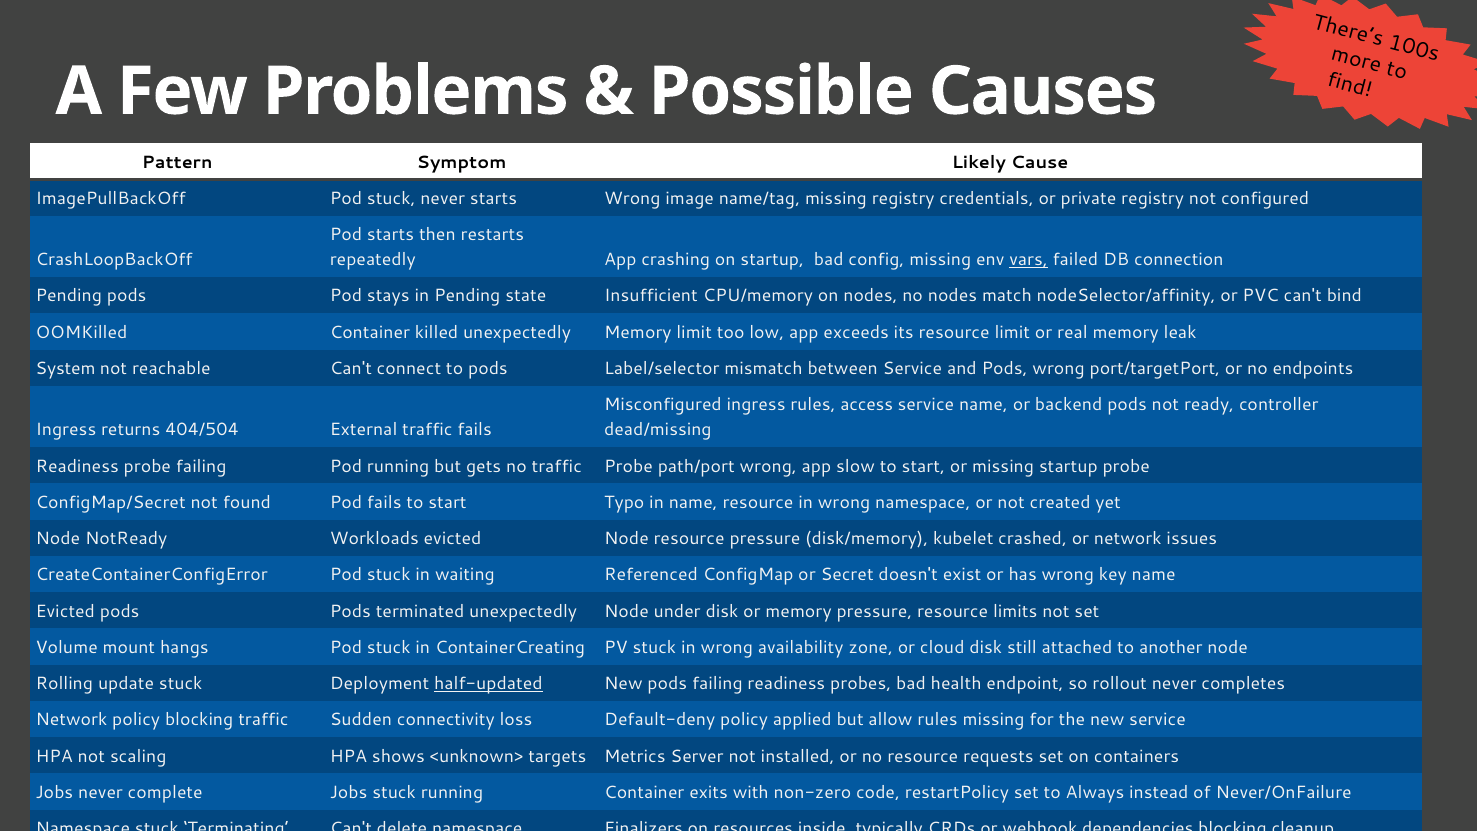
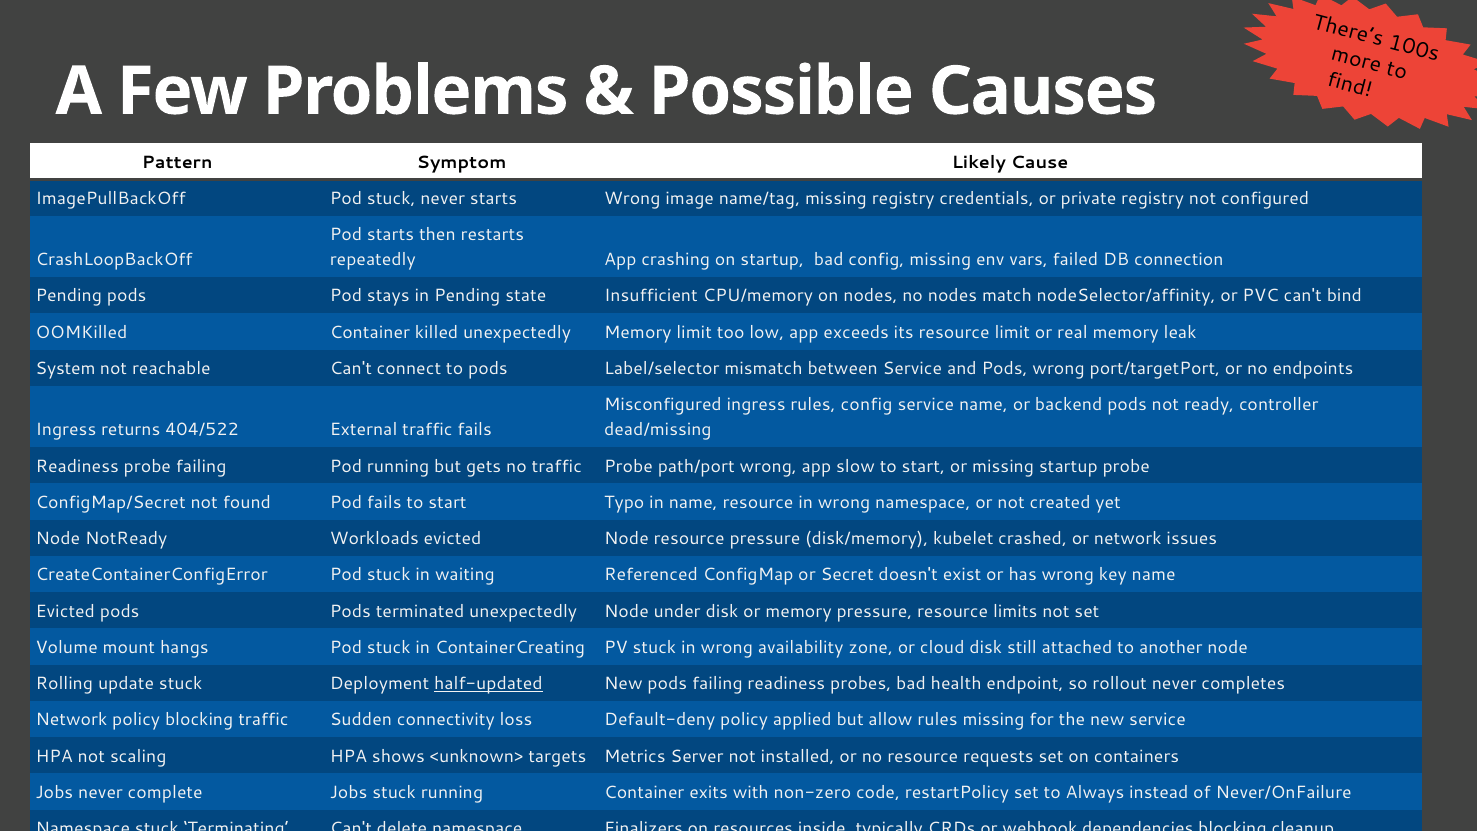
vars underline: present -> none (1029, 260)
rules access: access -> config (867, 405)
404/504: 404/504 -> 404/522 (202, 430)
